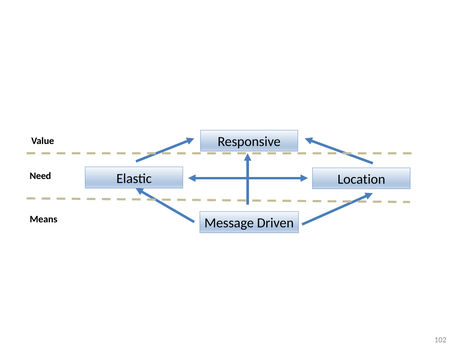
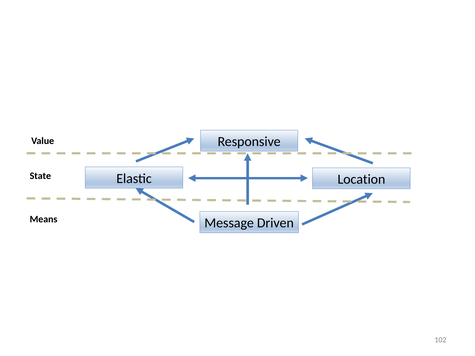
Need: Need -> State (40, 176)
